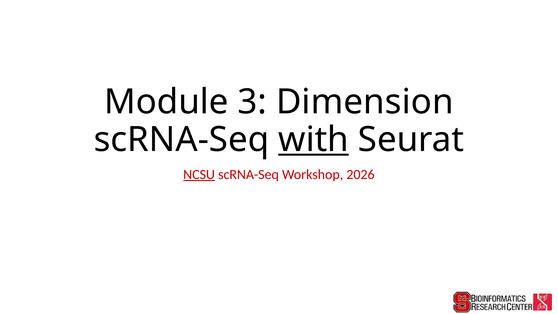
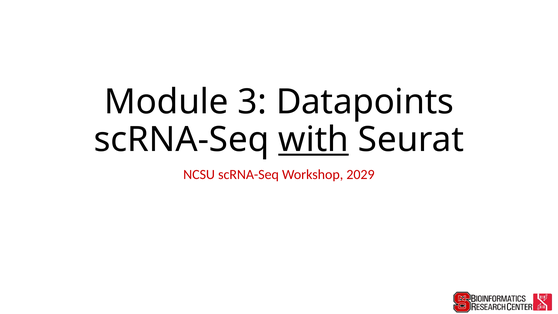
Dimension: Dimension -> Datapoints (365, 102)
NCSU underline: present -> none (199, 174)
2026: 2026 -> 2029 (360, 174)
